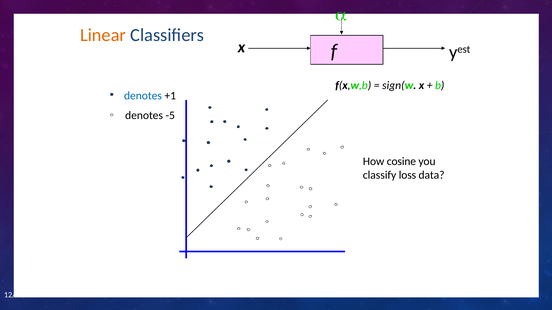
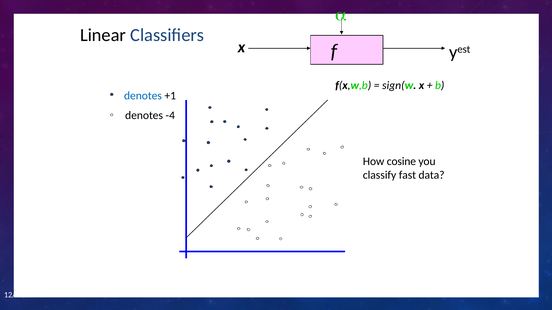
Linear colour: orange -> black (103, 35)
-5: -5 -> -4 (170, 116)
loss: loss -> fast (407, 175)
